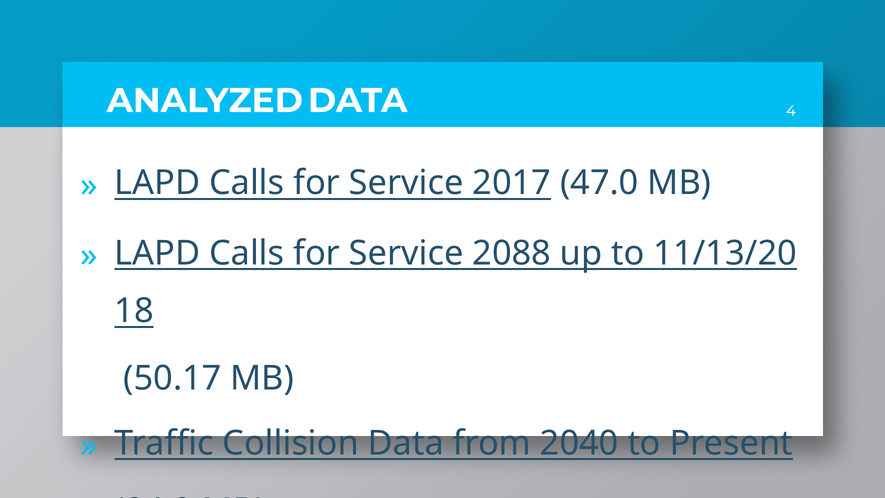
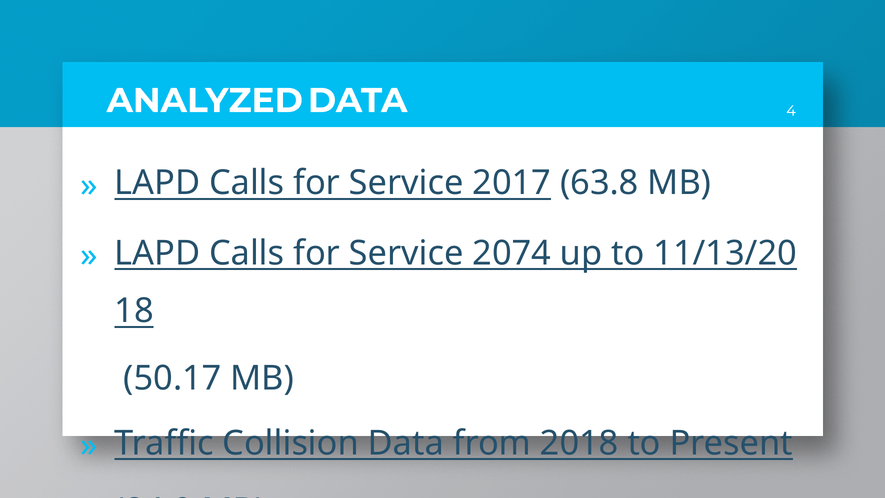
47.0: 47.0 -> 63.8 (599, 183)
2088: 2088 -> 2074 (512, 253)
2040: 2040 -> 2018 (579, 443)
